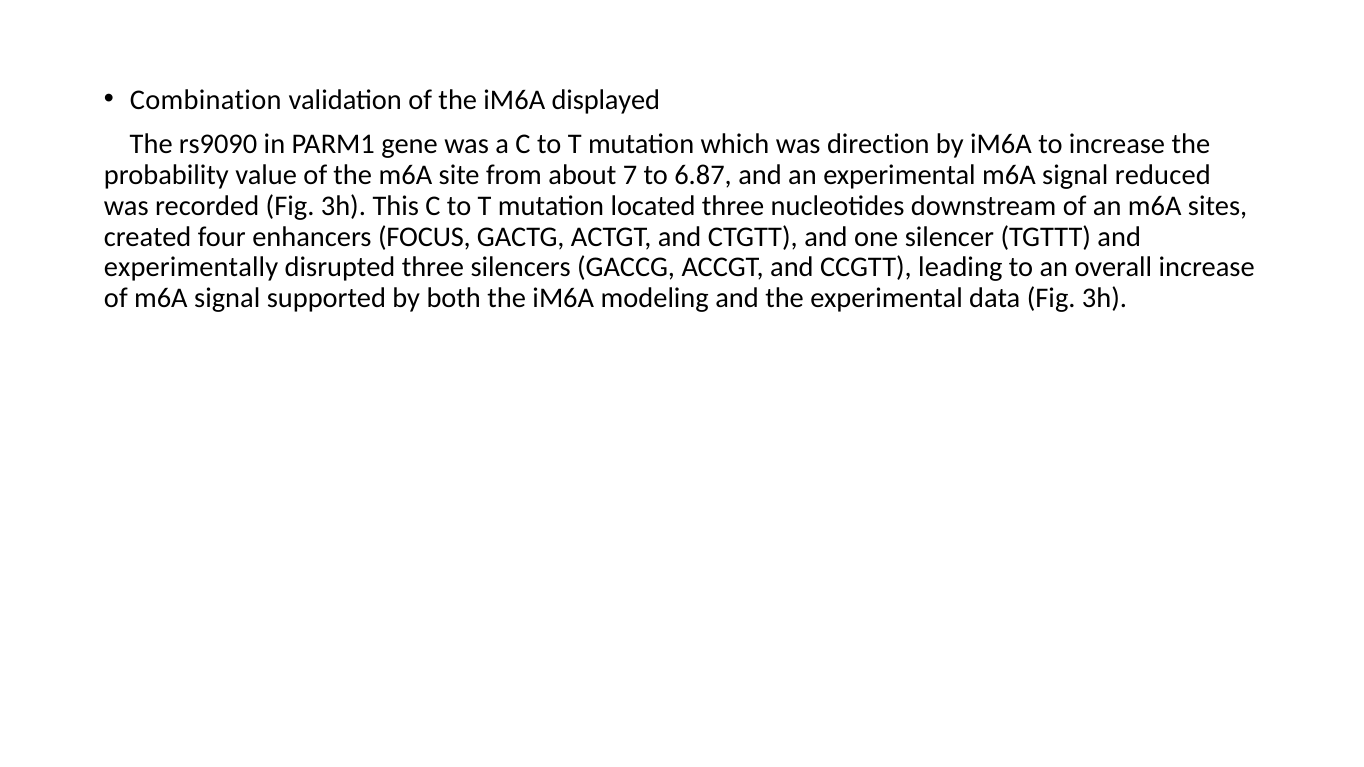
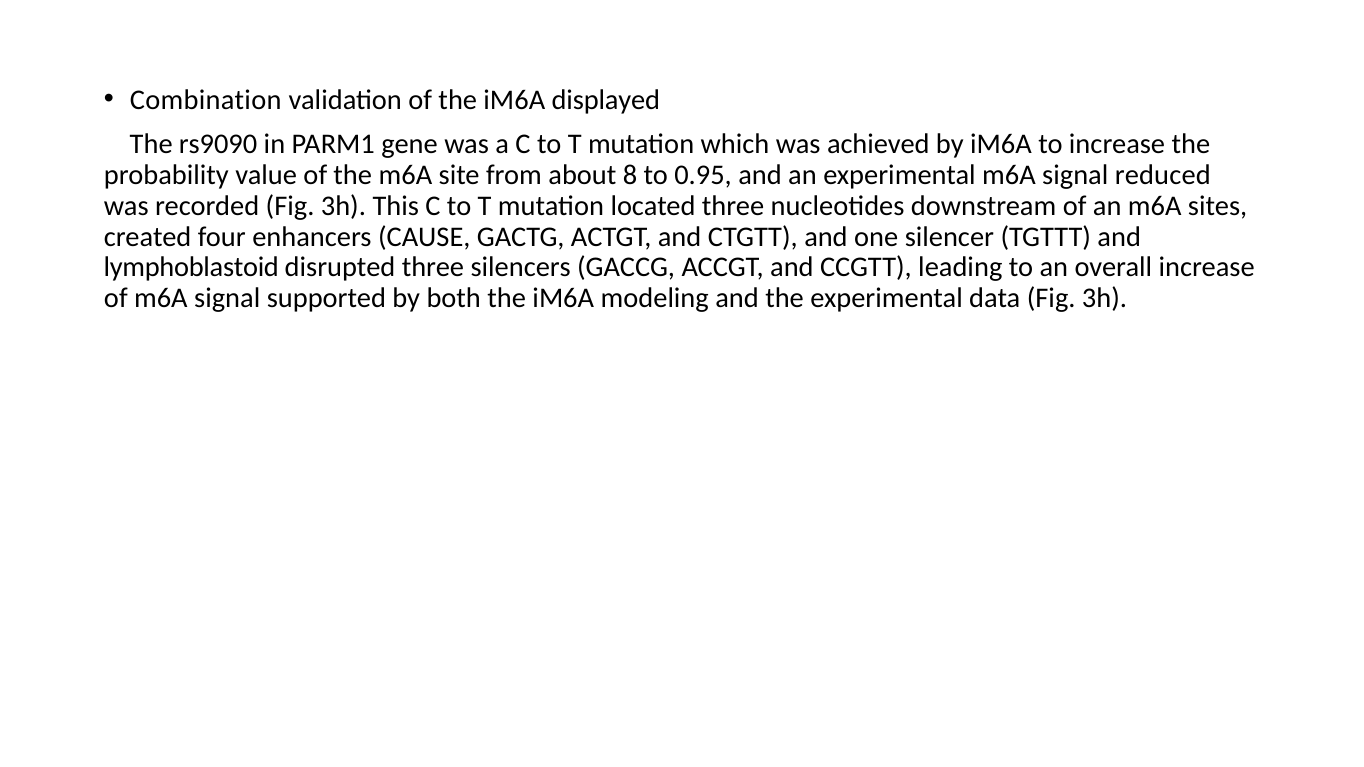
direction: direction -> achieved (878, 145)
7: 7 -> 8 (630, 175)
6.87: 6.87 -> 0.95 (703, 175)
FOCUS: FOCUS -> CAUSE (424, 237)
experimentally: experimentally -> lymphoblastoid (191, 268)
